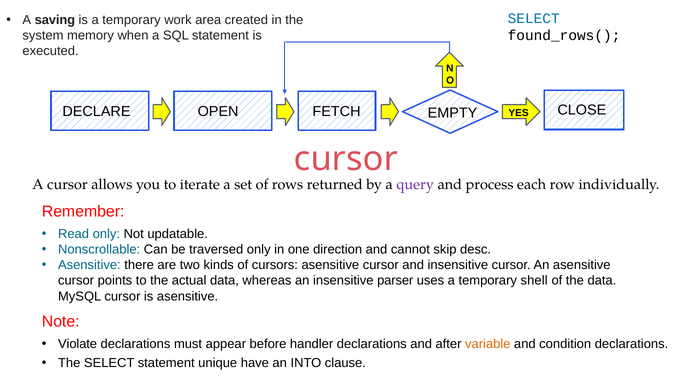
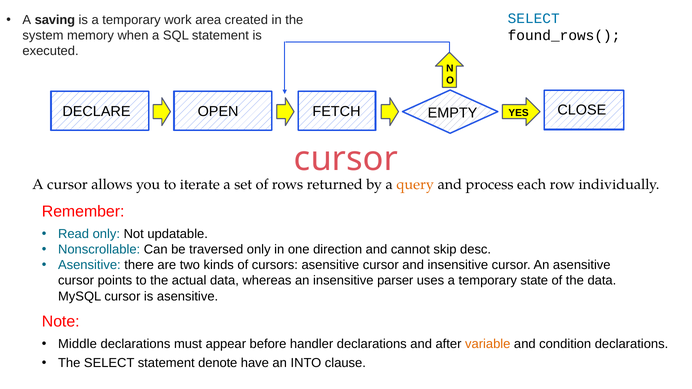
query colour: purple -> orange (415, 184)
shell: shell -> state (534, 281)
Violate: Violate -> Middle (77, 344)
unique: unique -> denote (218, 363)
